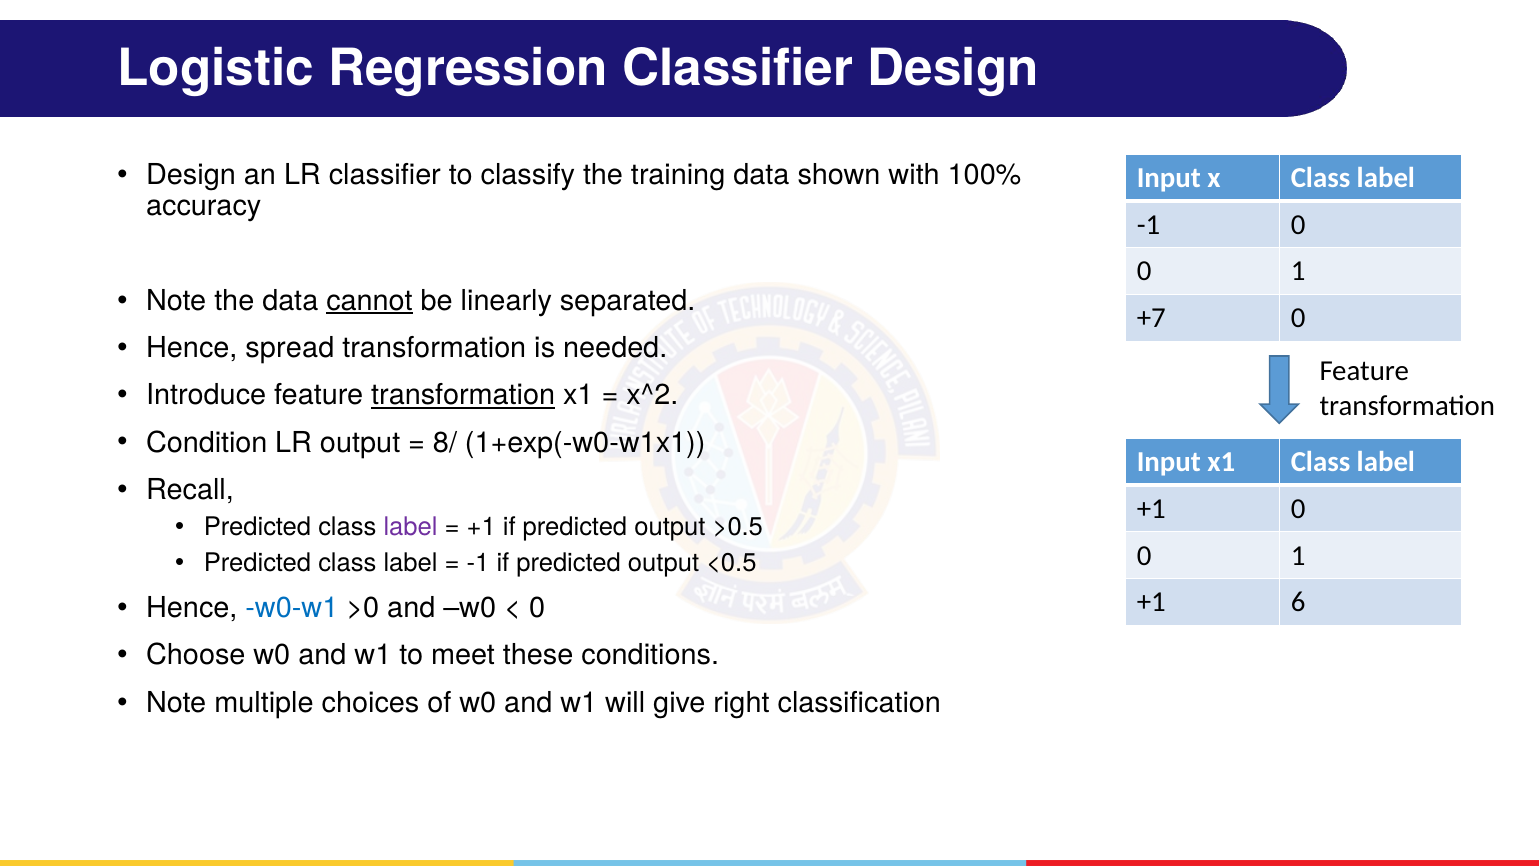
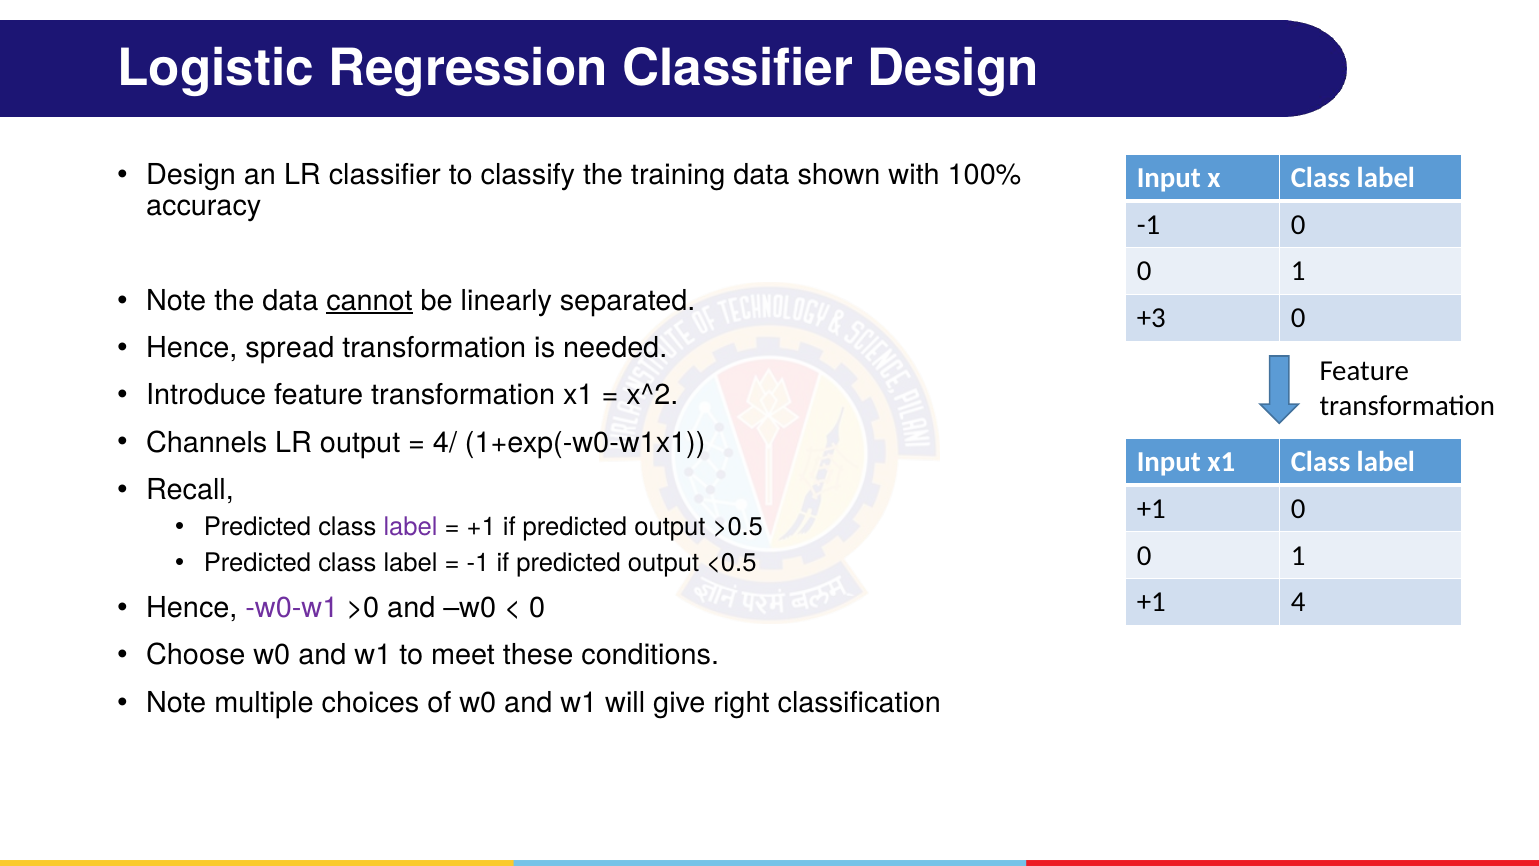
+7: +7 -> +3 (1151, 318)
transformation underline: present -> none (463, 395)
Condition: Condition -> Channels (207, 442)
8/: 8/ -> 4/ (445, 442)
6: 6 -> 4 (1298, 602)
w0-w1 colour: blue -> purple (292, 608)
